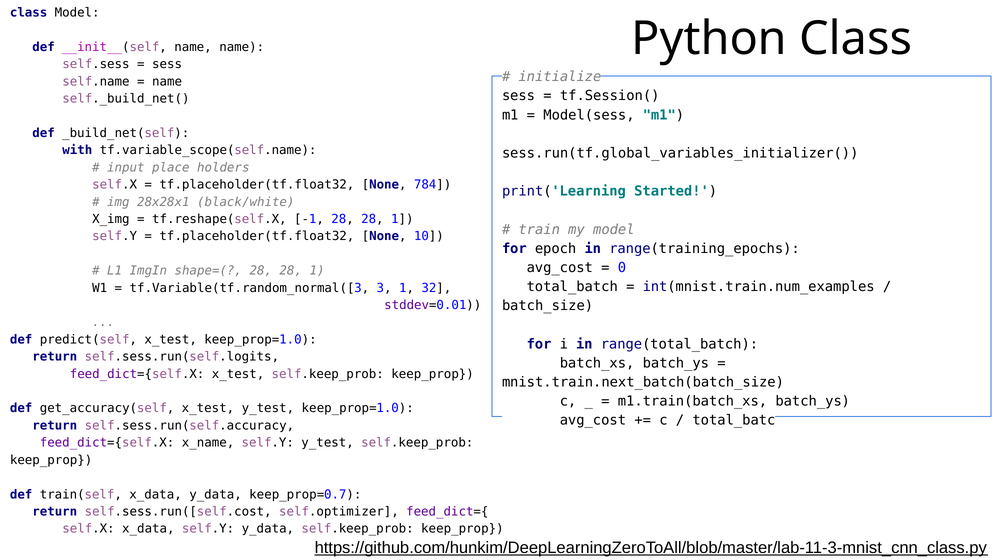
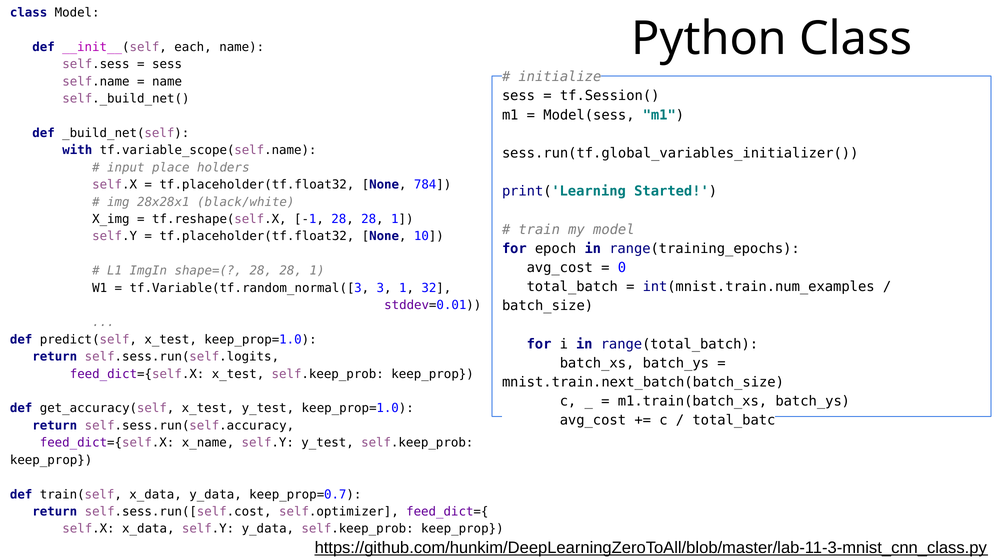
__init__(self name: name -> each (193, 47)
